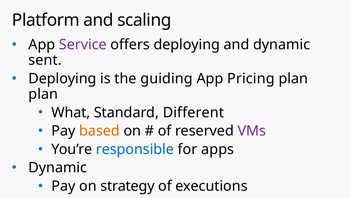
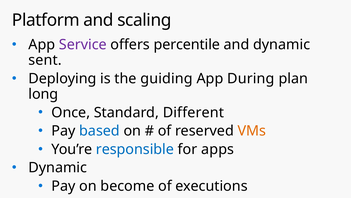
offers deploying: deploying -> percentile (187, 45)
Pricing: Pricing -> During (251, 78)
plan: plan -> long (43, 94)
What: What -> Once (71, 112)
based colour: orange -> blue (99, 131)
VMs colour: purple -> orange (252, 131)
strategy: strategy -> become (127, 186)
